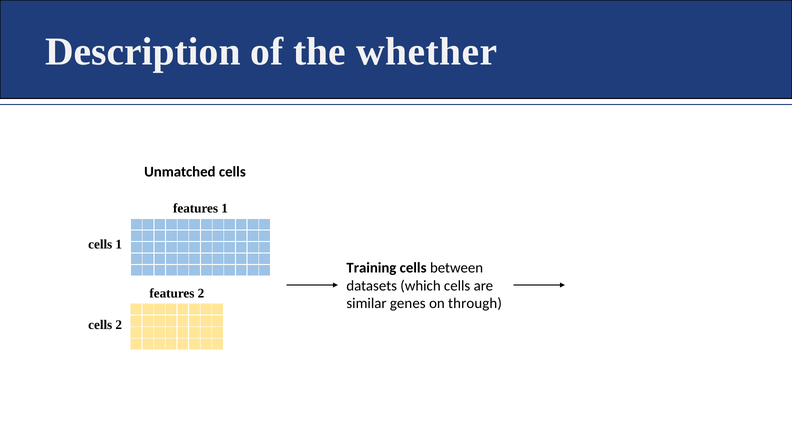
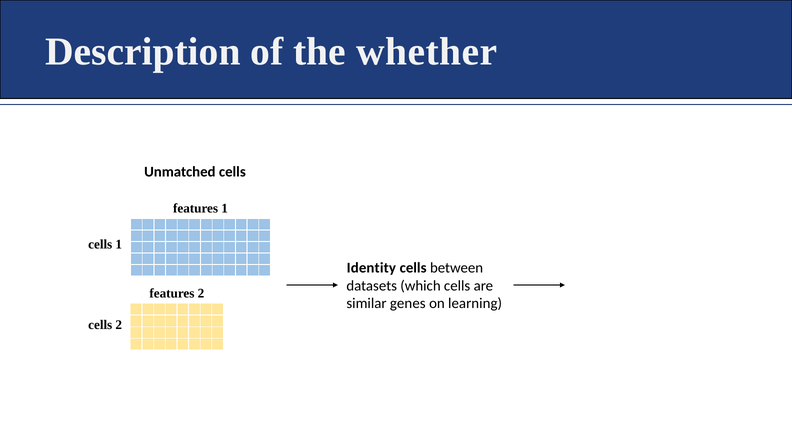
Training: Training -> Identity (371, 268)
through: through -> learning (475, 304)
